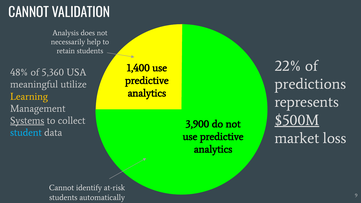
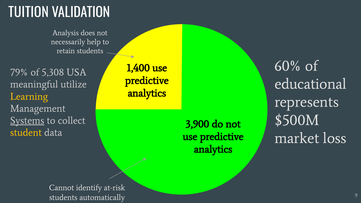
CANNOT: CANNOT -> TUITION (29, 13)
22%: 22% -> 60% (288, 66)
48%: 48% -> 79% (19, 72)
5,360: 5,360 -> 5,308 (53, 72)
predictions: predictions -> educational (310, 84)
$500M underline: present -> none (297, 120)
student colour: light blue -> yellow (26, 133)
